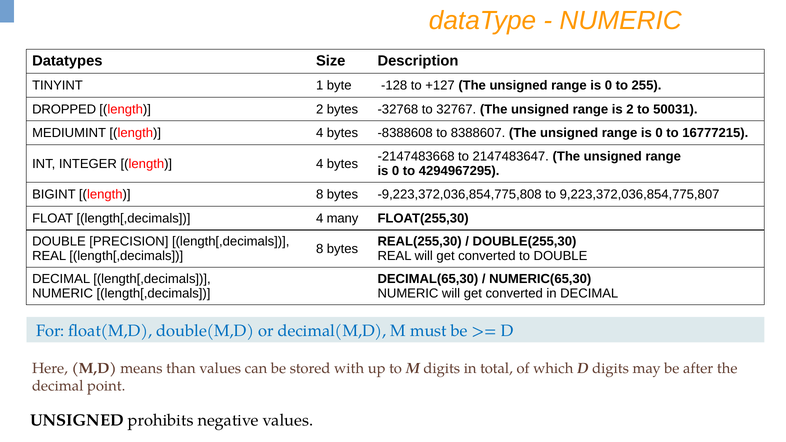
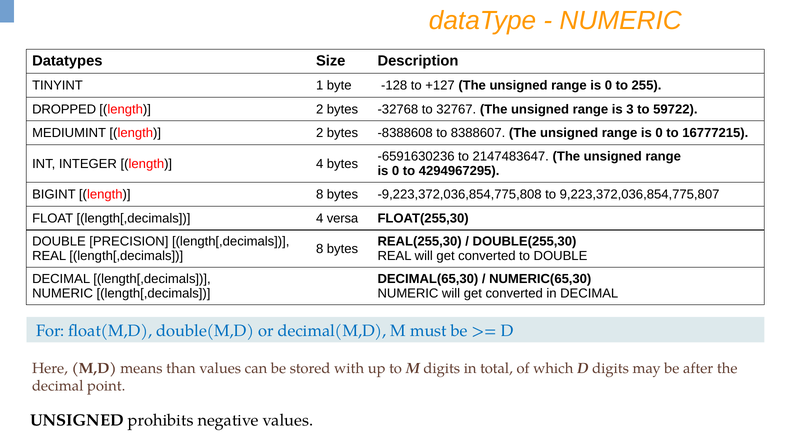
is 2: 2 -> 3 (630, 109)
50031: 50031 -> 59722 (675, 109)
MEDIUMINT length 4: 4 -> 2 (320, 133)
-2147483668: -2147483668 -> -6591630236 (416, 156)
many: many -> versa (343, 218)
